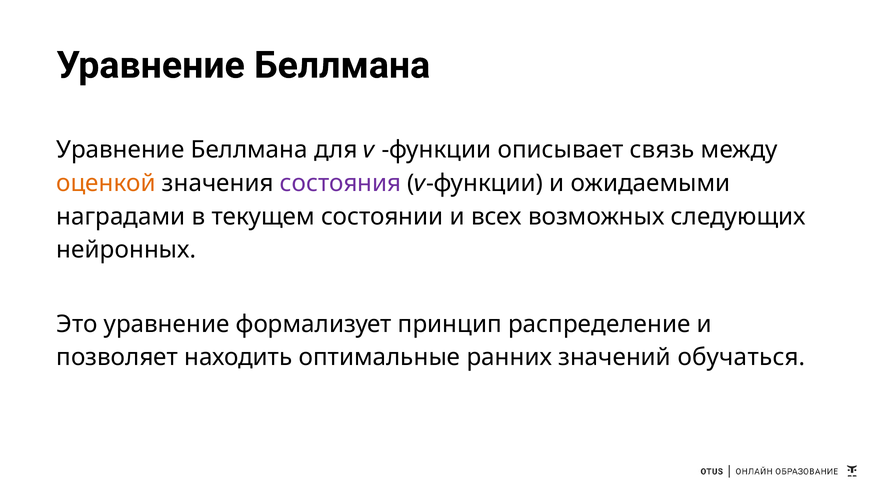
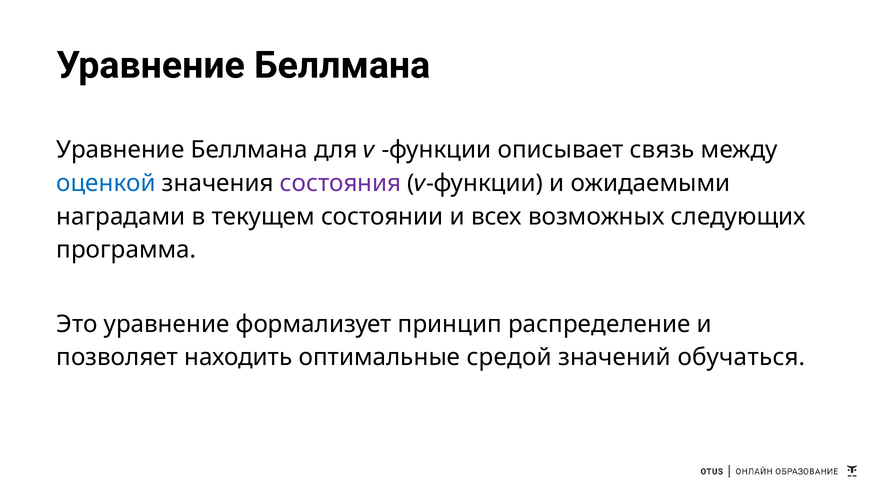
оценкой colour: orange -> blue (106, 183)
нейронных: нейронных -> программа (126, 250)
ранних: ранних -> средой (509, 357)
